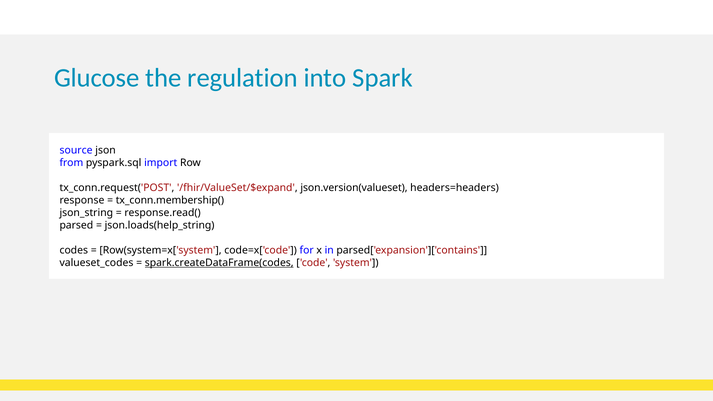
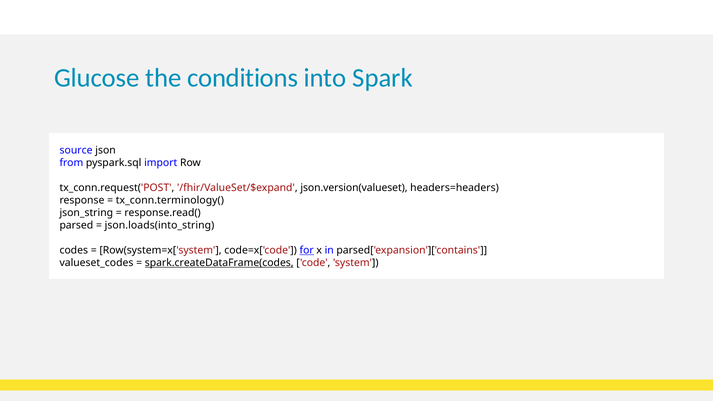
regulation: regulation -> conditions (243, 78)
tx_conn.membership(: tx_conn.membership( -> tx_conn.terminology( (170, 200)
json.loads(help_string: json.loads(help_string -> json.loads(into_string (159, 225)
for underline: none -> present (307, 250)
